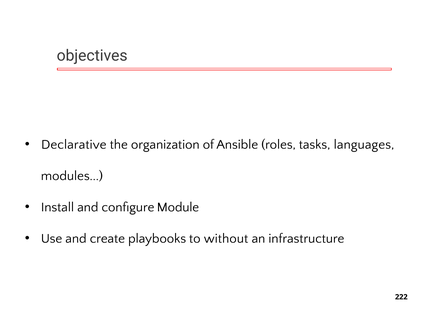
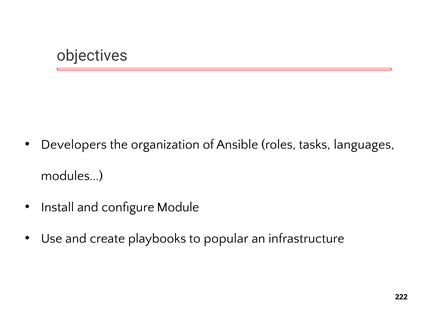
Declarative: Declarative -> Developers (74, 145)
without: without -> popular (226, 239)
